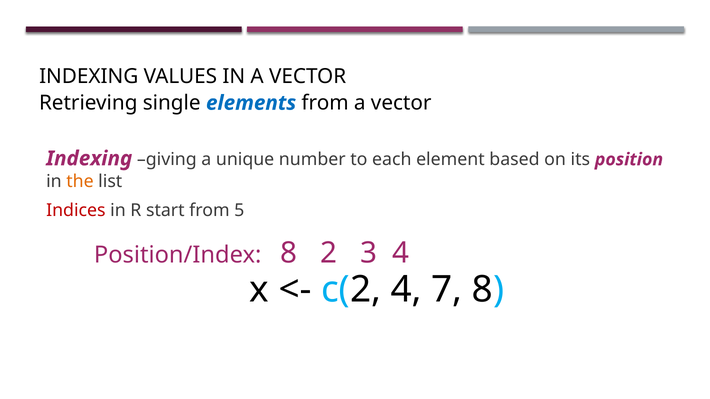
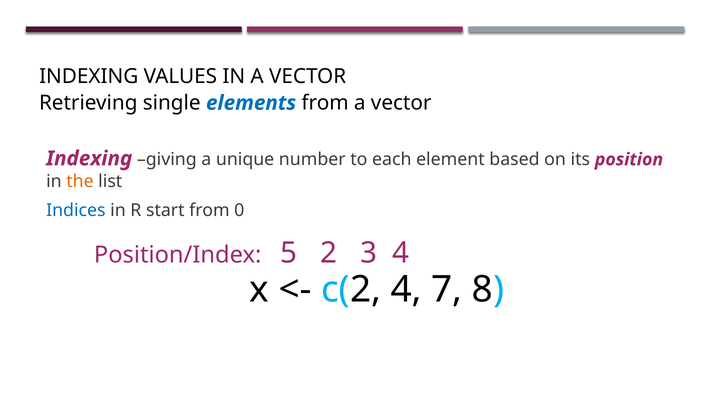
Indices colour: red -> blue (76, 211)
5: 5 -> 0 (239, 211)
Position/Index 8: 8 -> 5 (289, 253)
